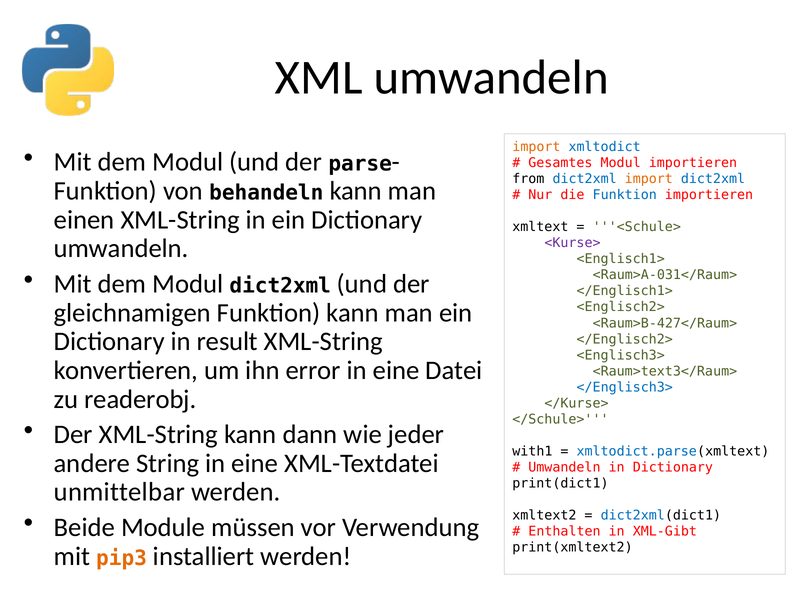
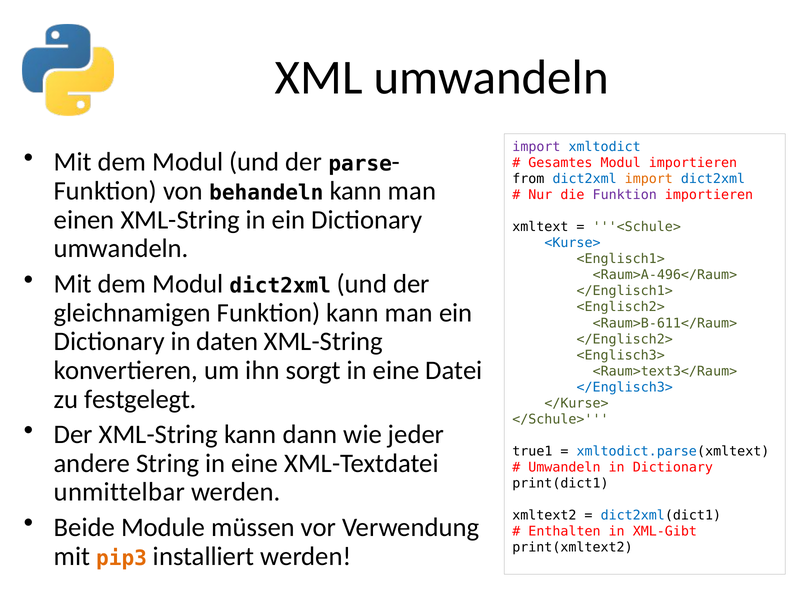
import colour: orange -> purple (536, 147)
Funktion colour: blue -> purple (625, 195)
<Kurse> colour: purple -> blue (572, 243)
<Raum>A-031</Raum>: <Raum>A-031</Raum> -> <Raum>A-496</Raum> (665, 275)
<Raum>B-427</Raum>: <Raum>B-427</Raum> -> <Raum>B-611</Raum> (665, 323)
result: result -> daten (227, 341)
error: error -> sorgt (313, 370)
readerobj: readerobj -> festgelegt (140, 399)
with1: with1 -> true1 (532, 451)
